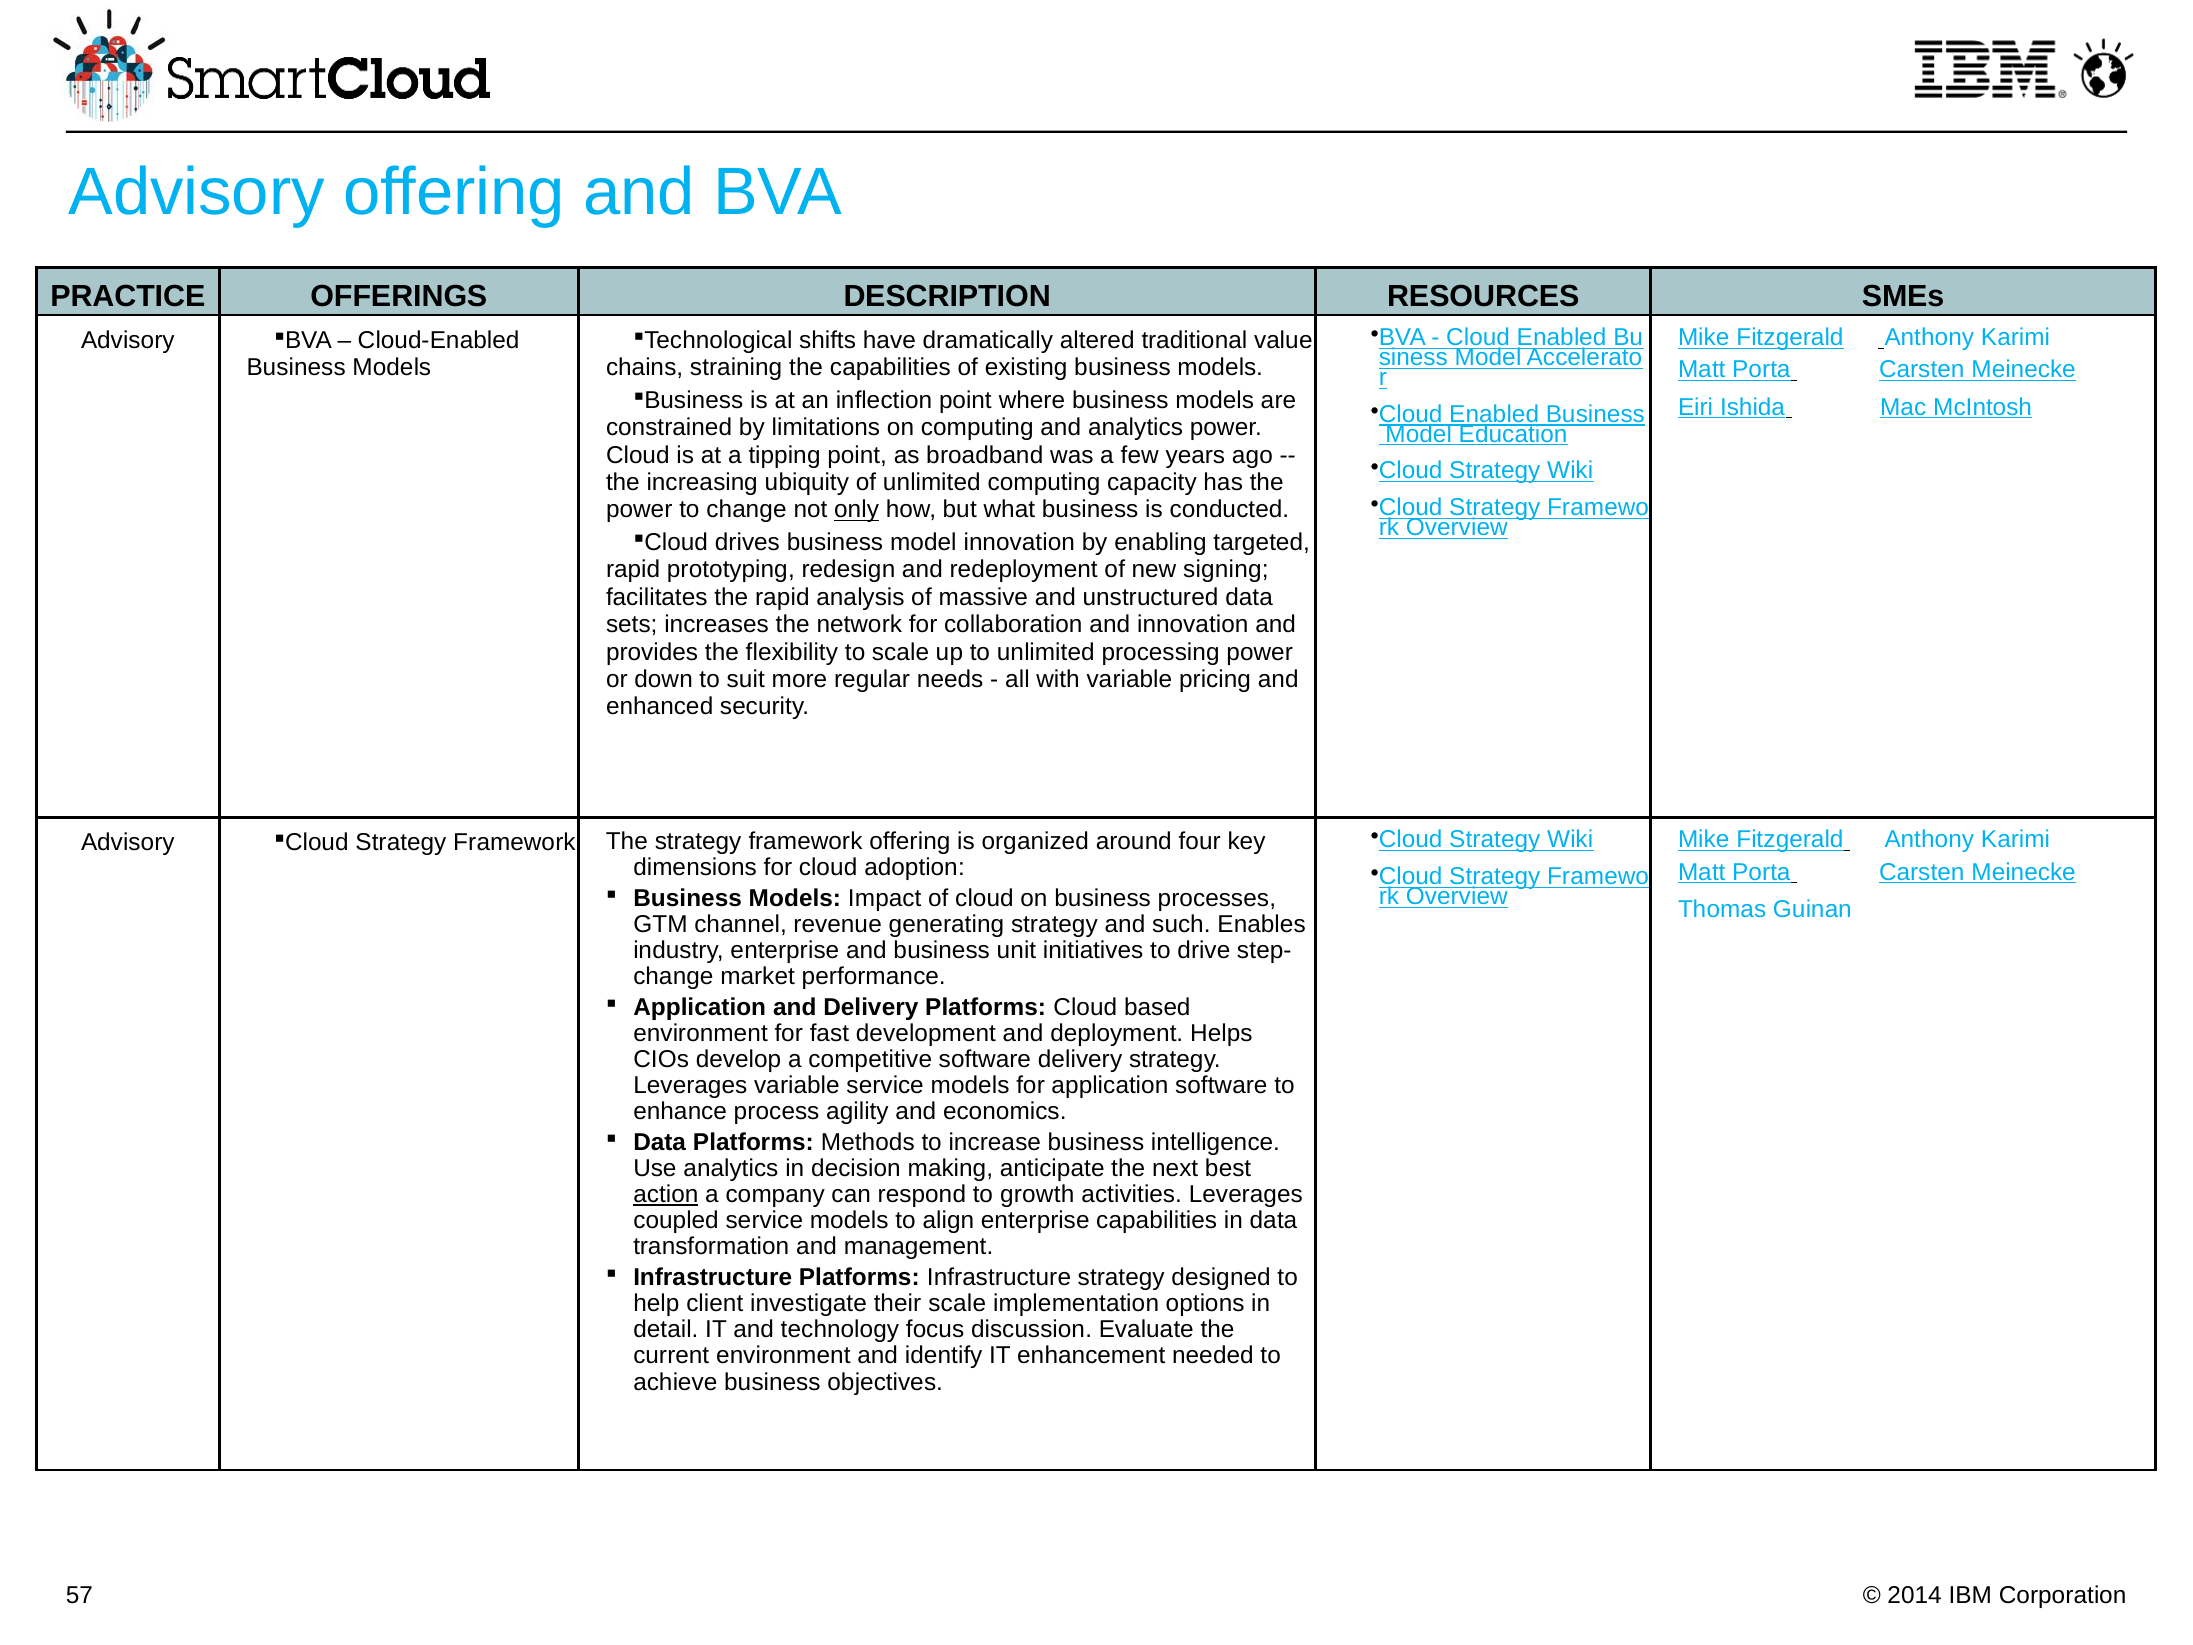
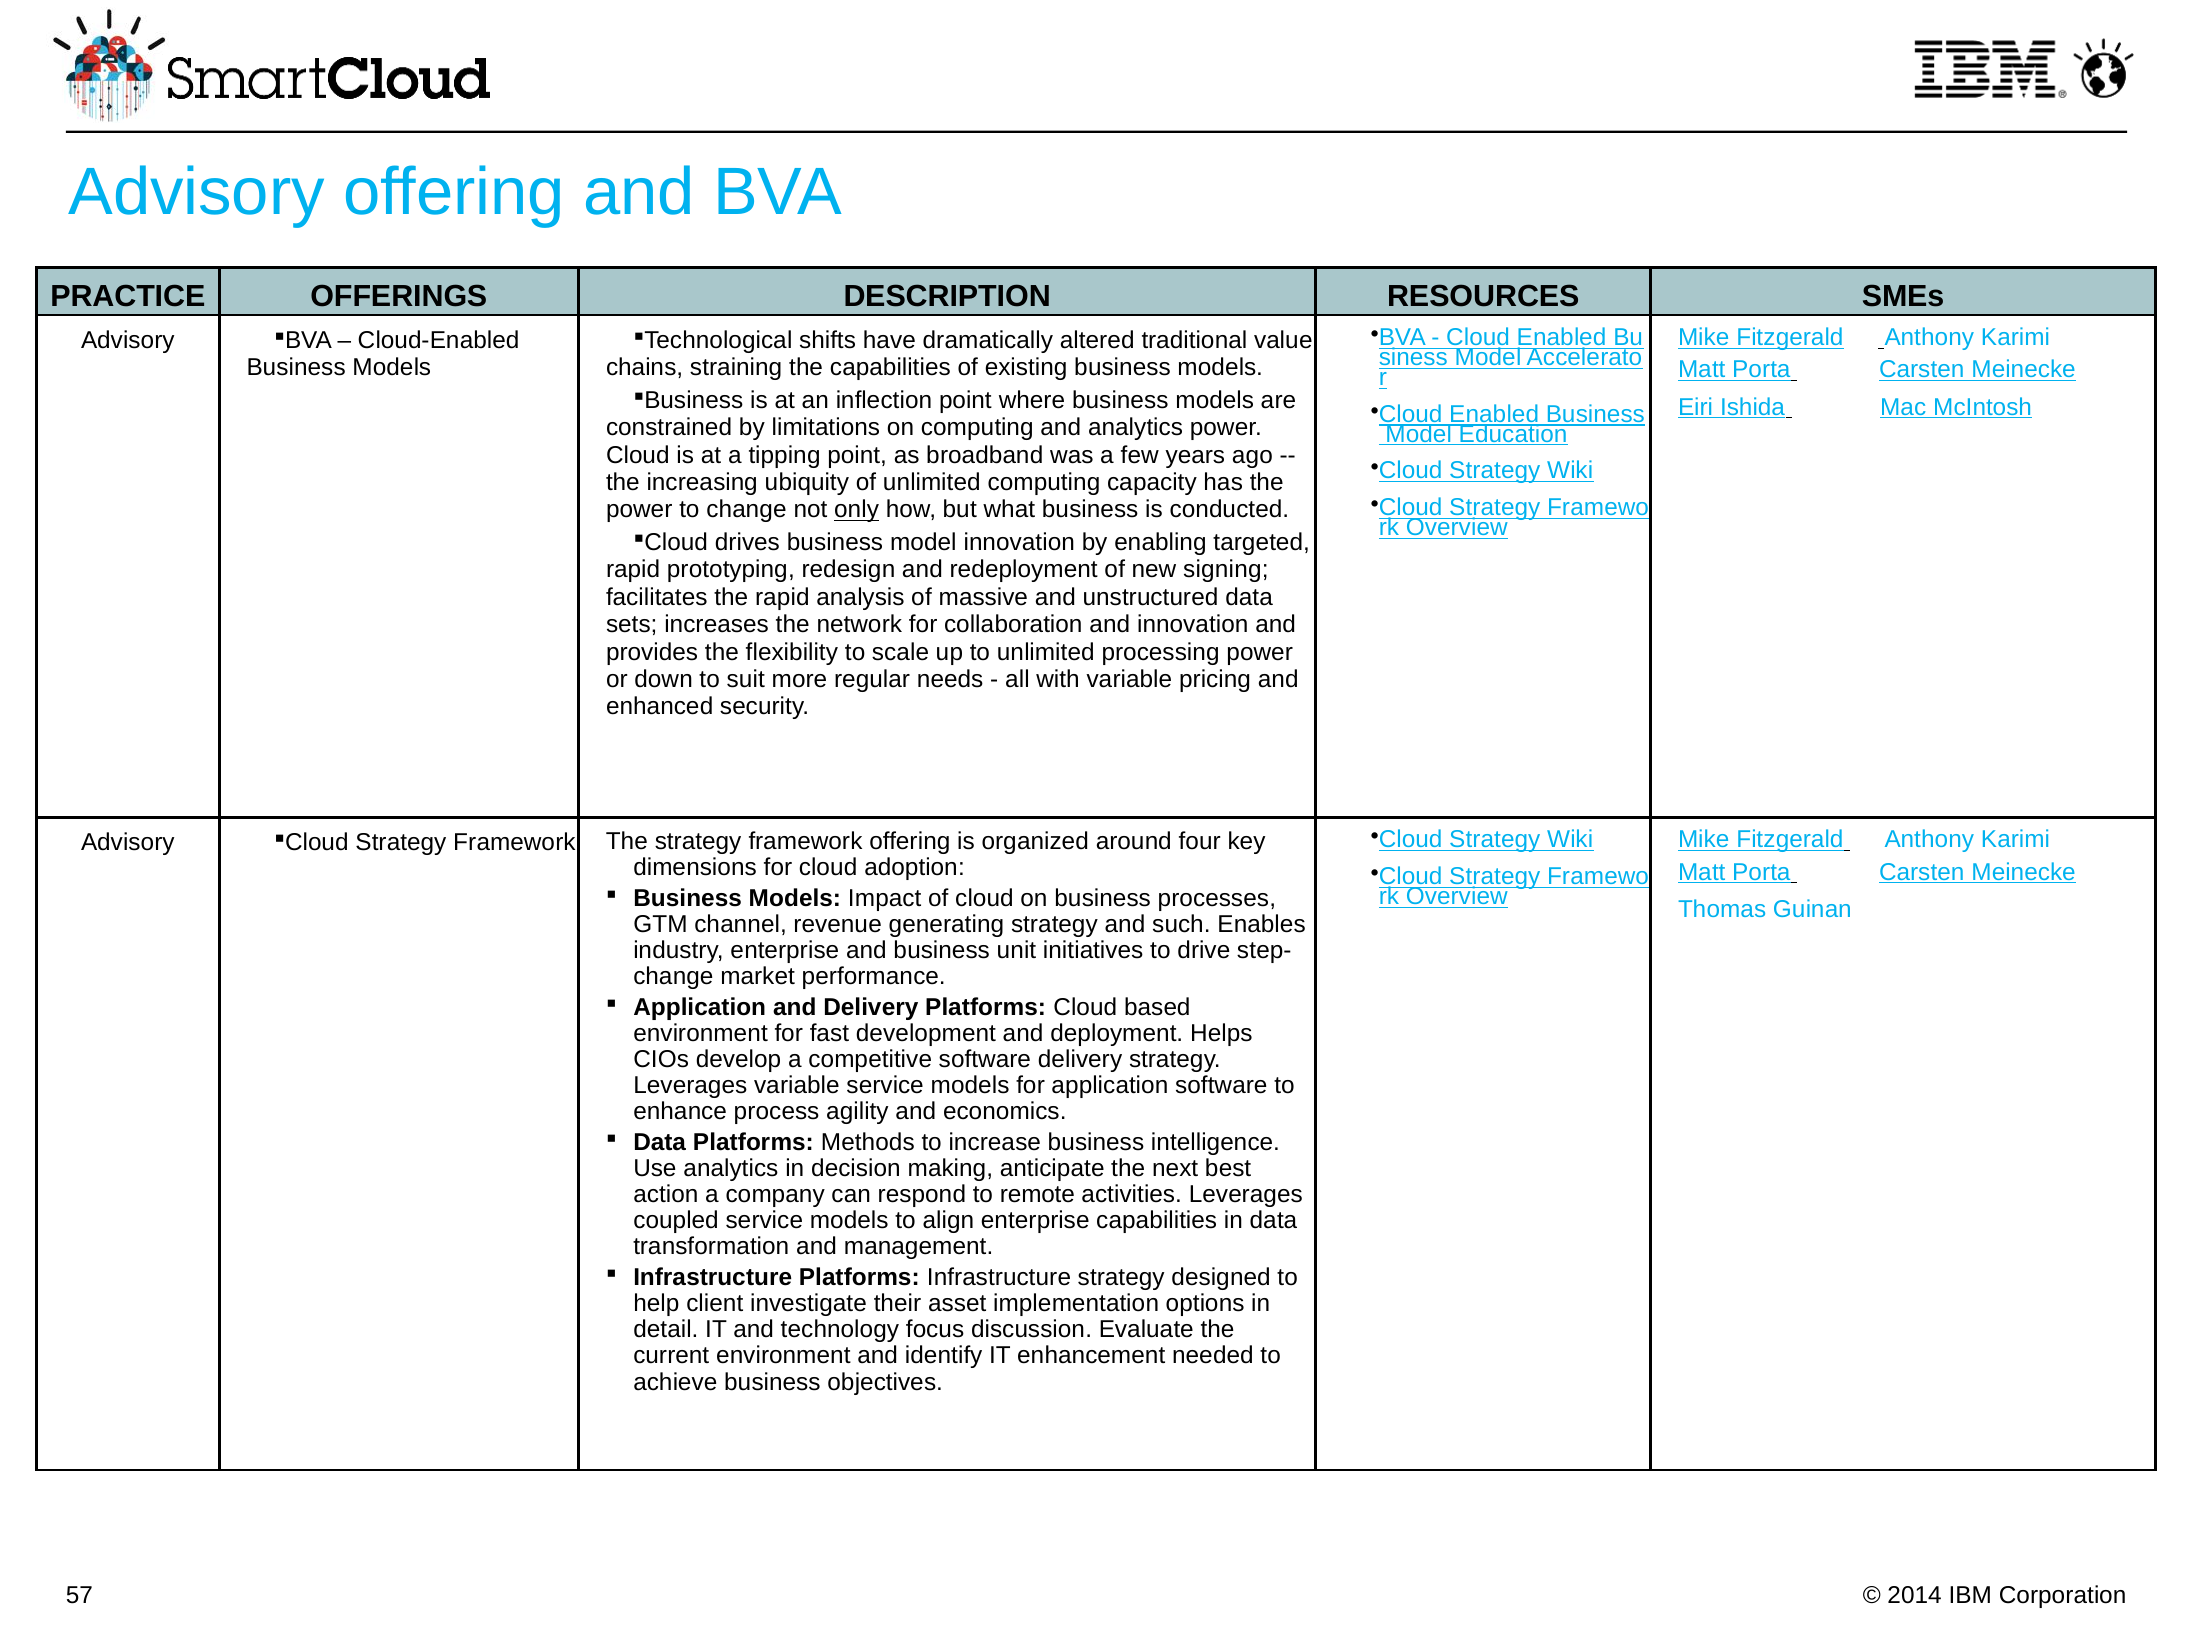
action underline: present -> none (666, 1194)
growth: growth -> remote (1037, 1194)
their scale: scale -> asset (957, 1304)
